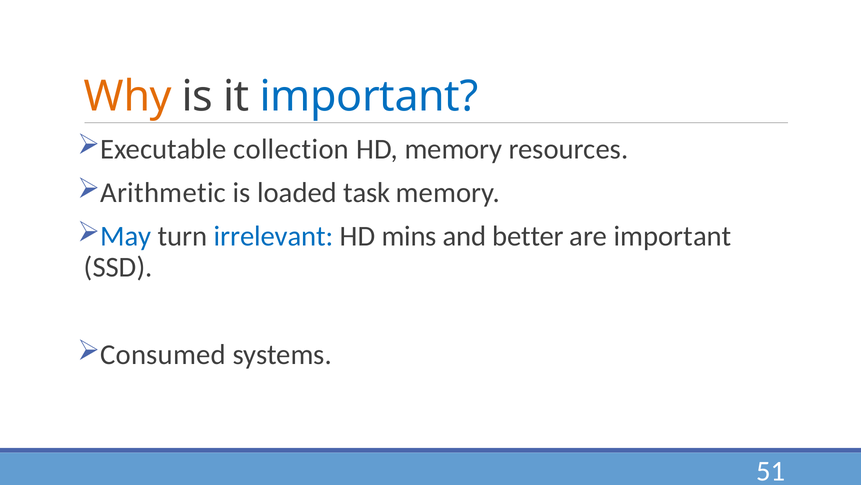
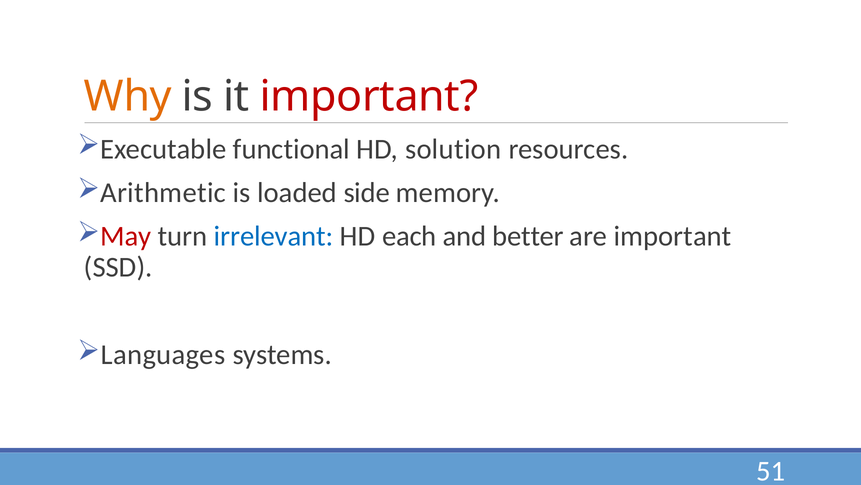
important colour: blue -> red (369, 96)
collection: collection -> functional (291, 149)
HD memory: memory -> solution (453, 149)
task: task -> side (367, 192)
May colour: blue -> red (126, 236)
mins: mins -> each (409, 236)
Consumed: Consumed -> Languages (163, 354)
